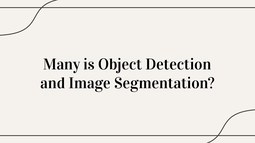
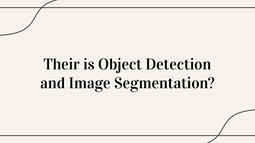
Many: Many -> Their (62, 65)
